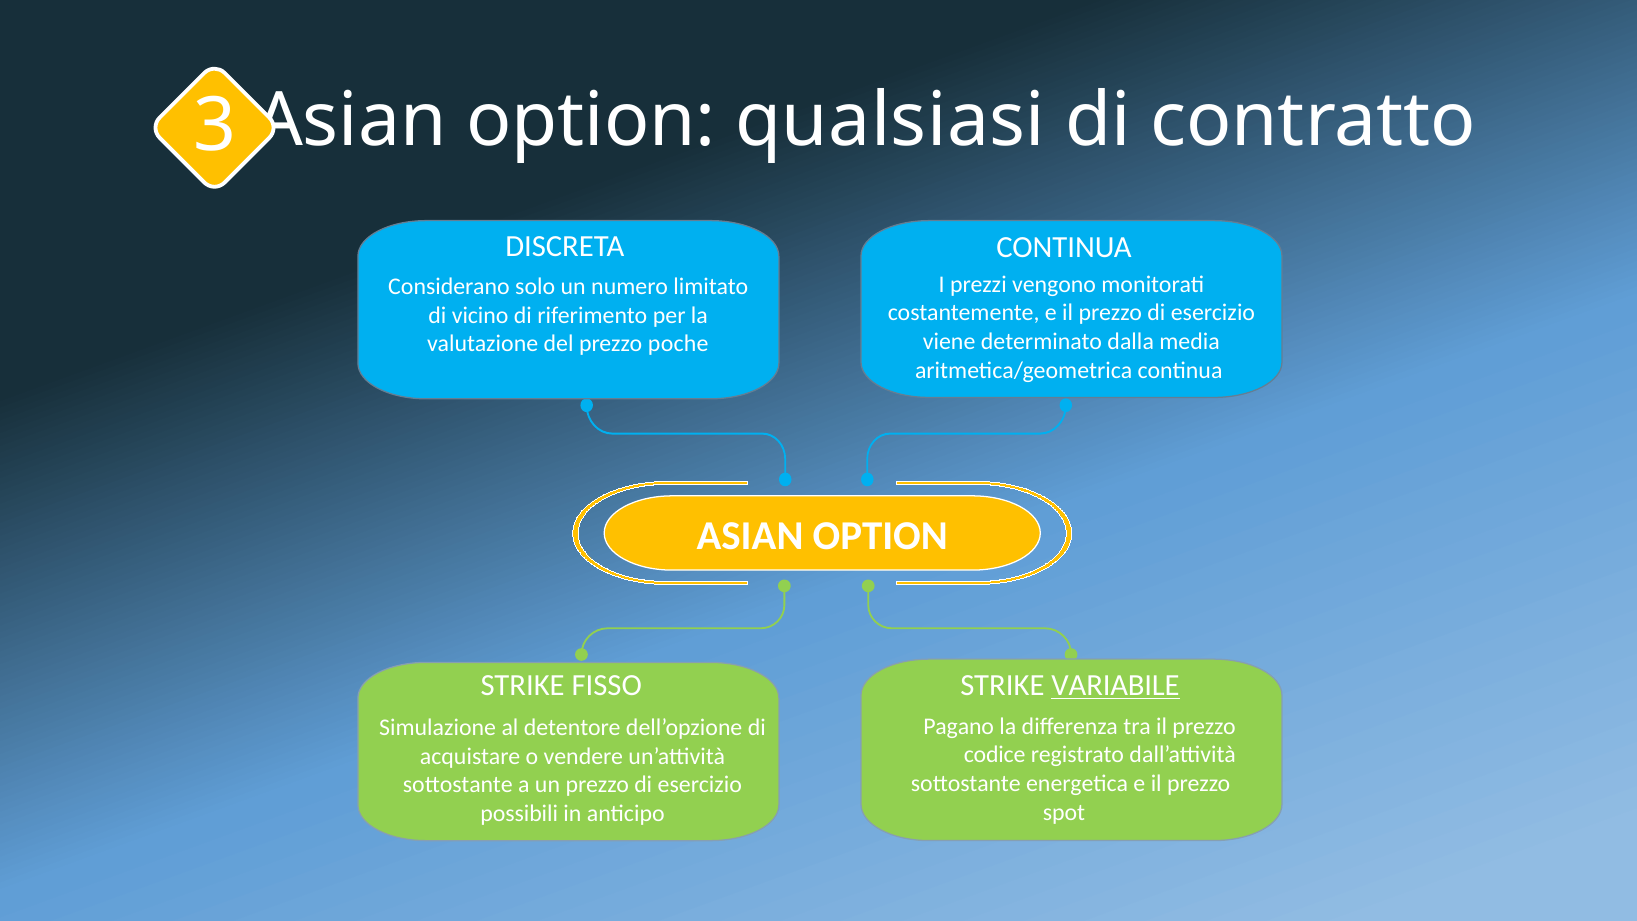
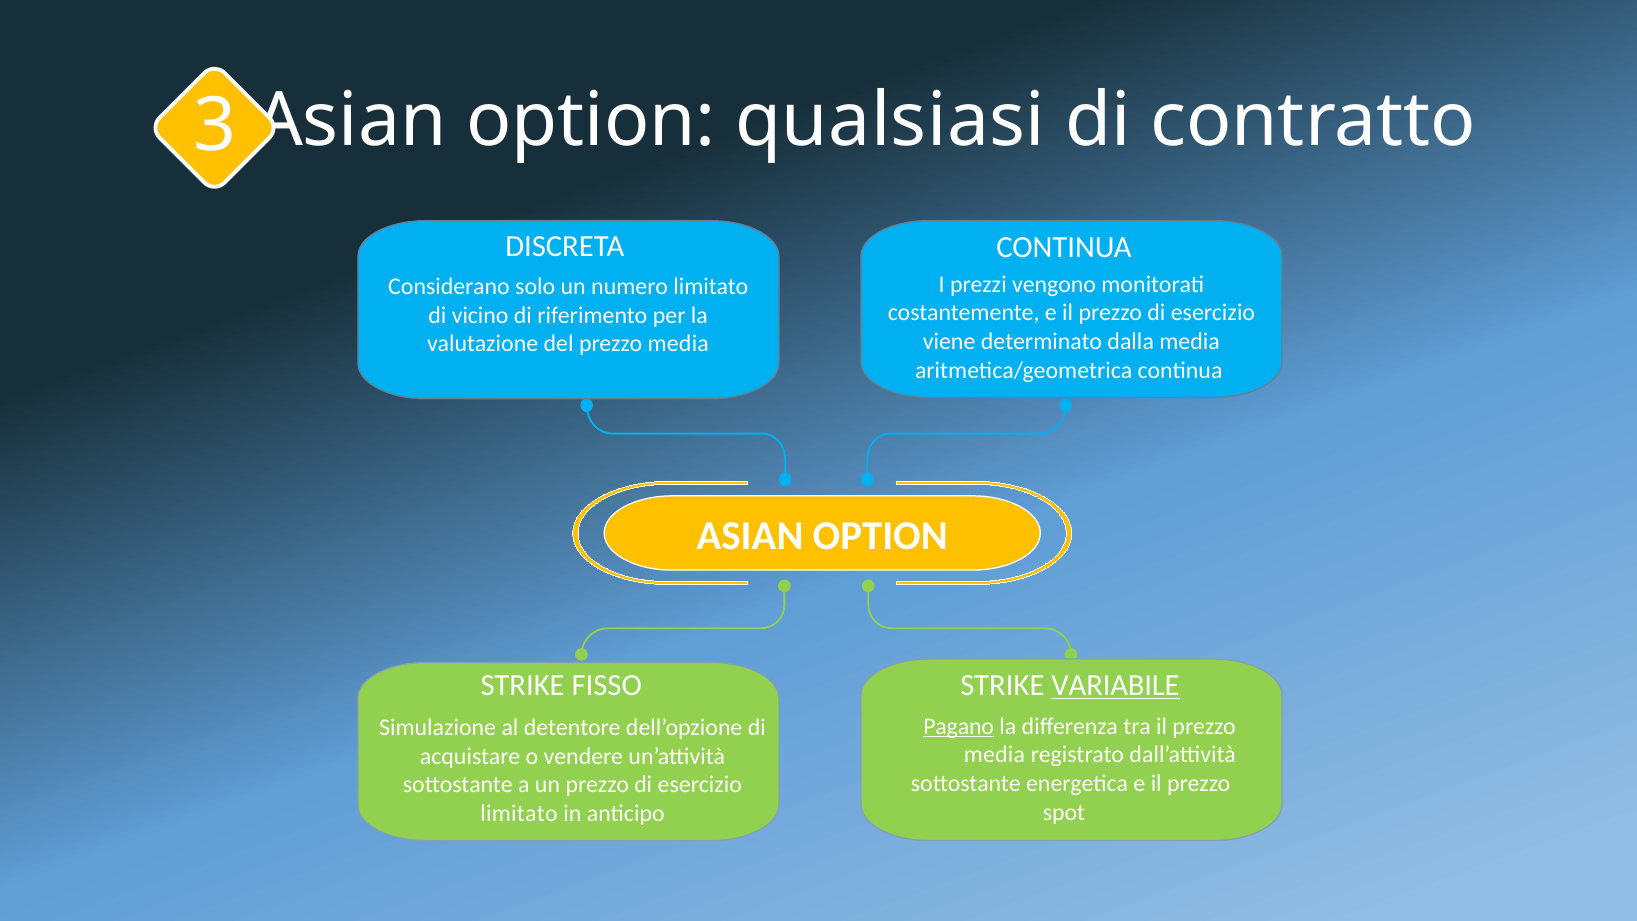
del prezzo poche: poche -> media (678, 344)
Pagano underline: none -> present (959, 726)
codice: codice -> media (994, 755)
possibili: possibili -> limitato (519, 813)
